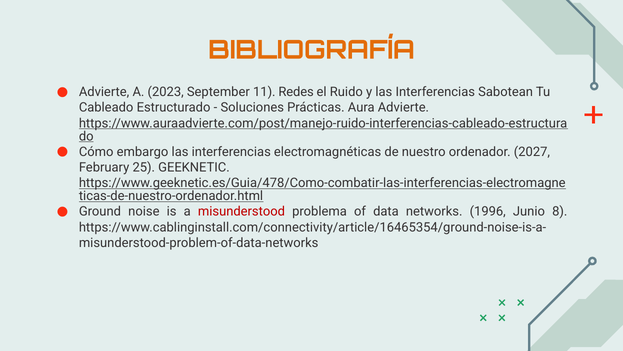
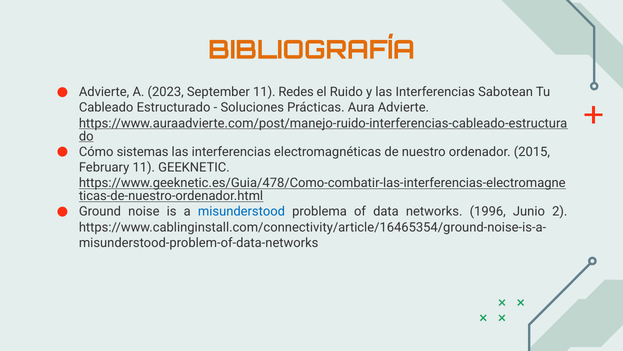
embargo: embargo -> sistemas (143, 152)
2027: 2027 -> 2015 (532, 152)
February 25: 25 -> 11 (144, 167)
misunderstood colour: red -> blue (241, 211)
8: 8 -> 2 (560, 211)
